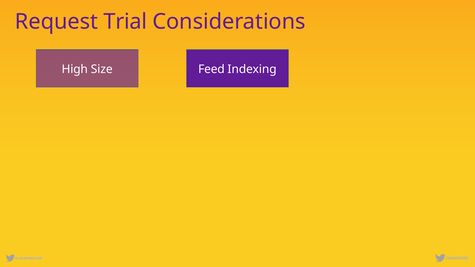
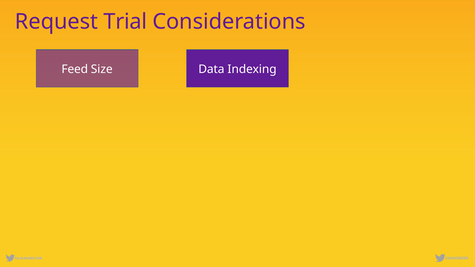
High: High -> Feed (75, 69)
Feed: Feed -> Data (211, 69)
